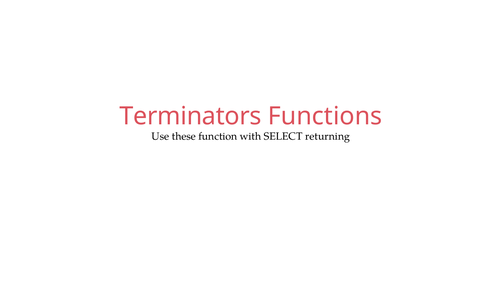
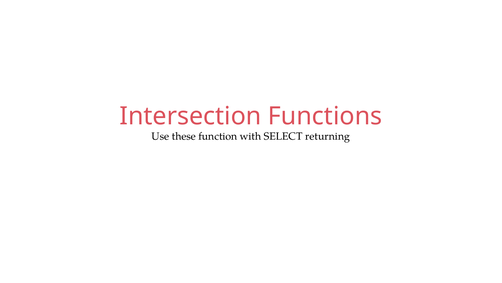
Terminators: Terminators -> Intersection (190, 116)
